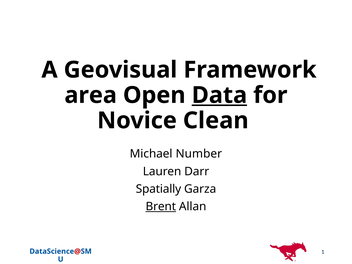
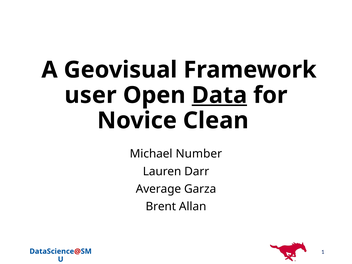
area: area -> user (91, 95)
Spatially: Spatially -> Average (158, 189)
Brent underline: present -> none (161, 207)
